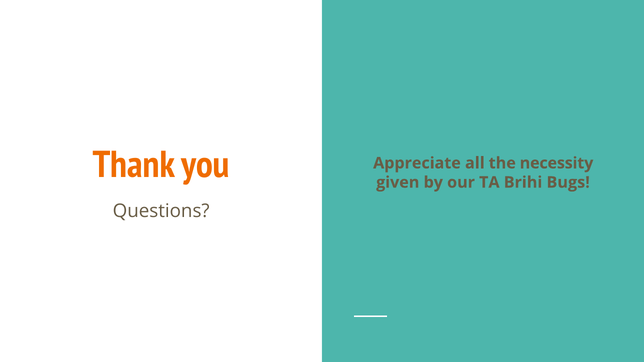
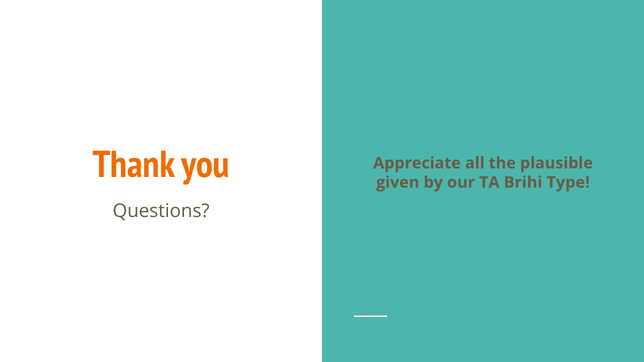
necessity: necessity -> plausible (556, 163)
Bugs: Bugs -> Type (568, 183)
